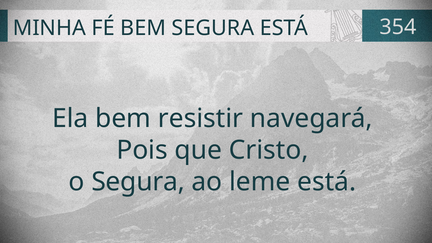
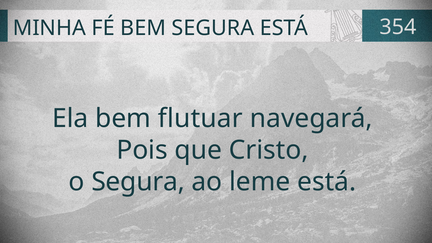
resistir: resistir -> flutuar (200, 118)
